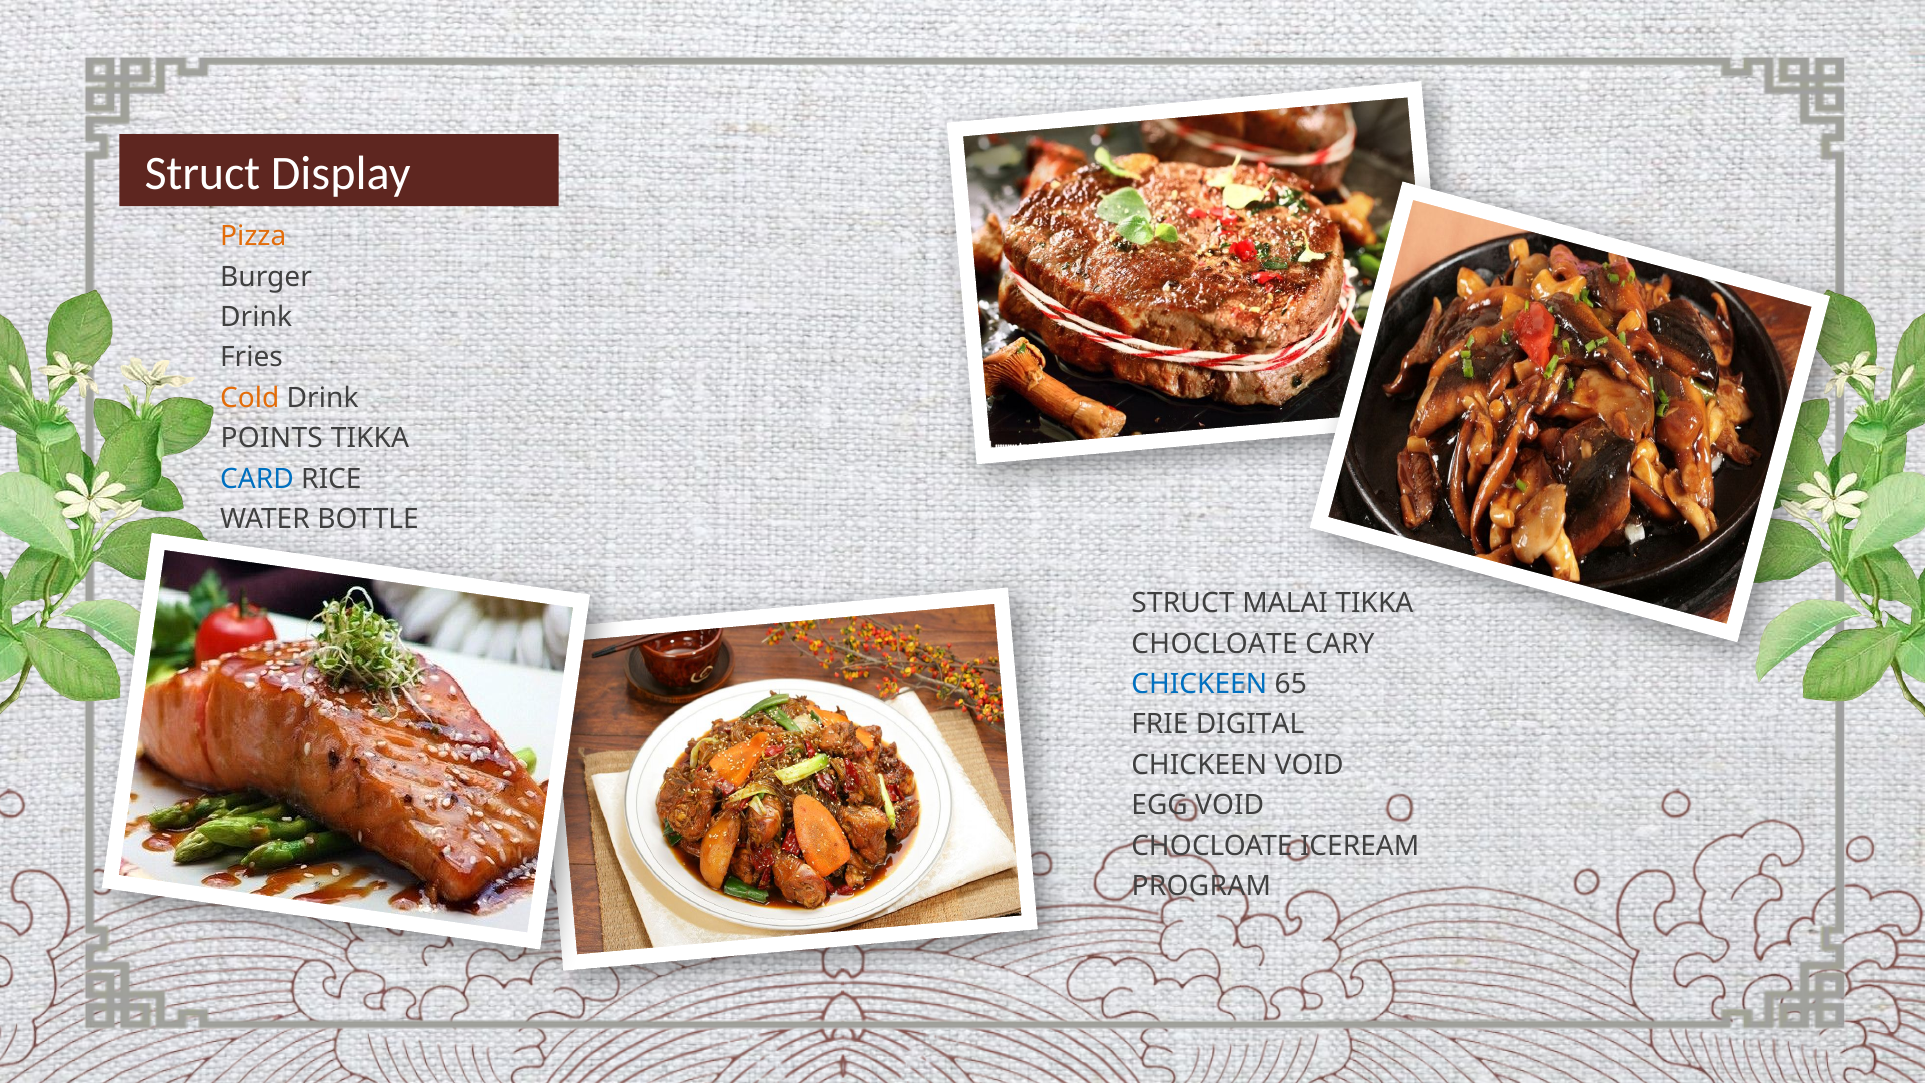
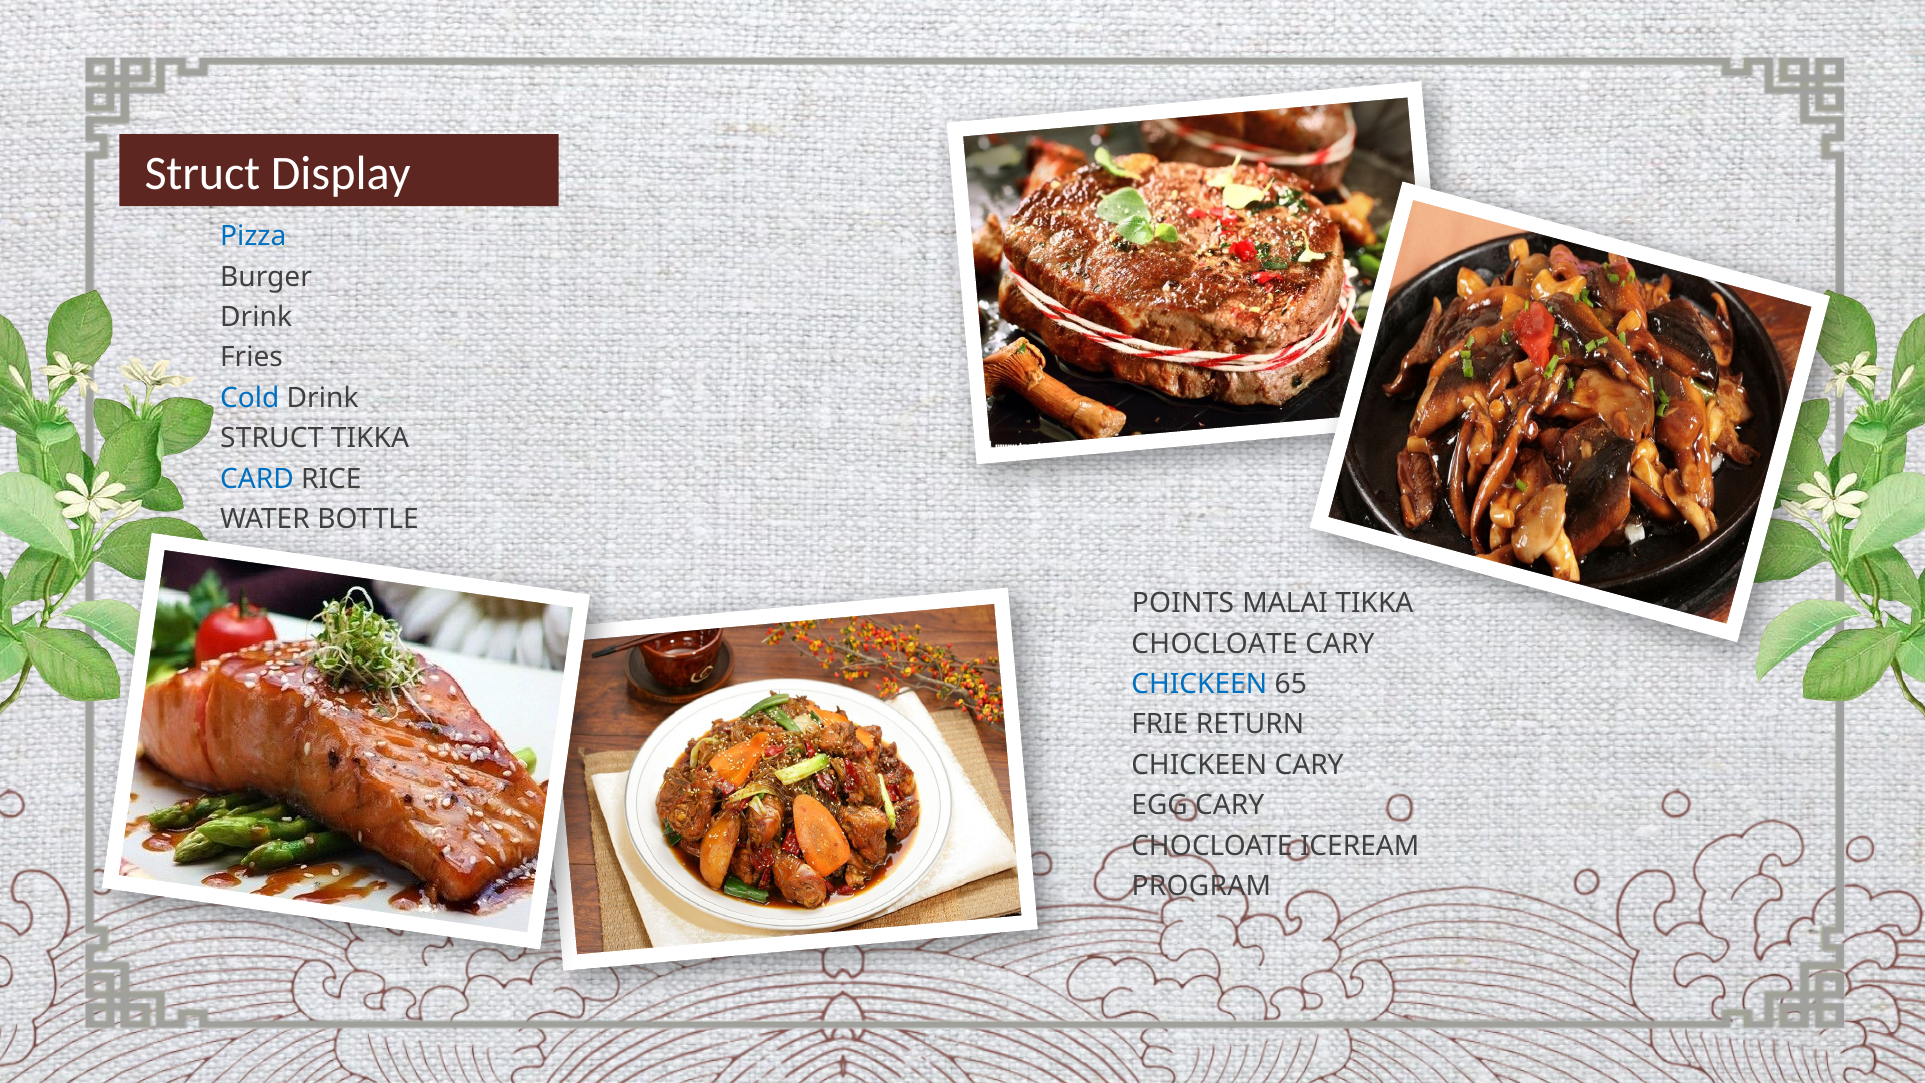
Pizza colour: orange -> blue (253, 236)
Cold colour: orange -> blue (250, 398)
POINTS: POINTS -> STRUCT (272, 438)
STRUCT: STRUCT -> POINTS (1183, 603)
DIGITAL: DIGITAL -> RETURN (1250, 725)
CHICKEEN VOID: VOID -> CARY (1309, 765)
EGG VOID: VOID -> CARY (1230, 805)
